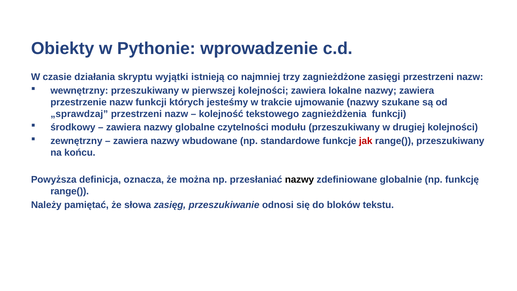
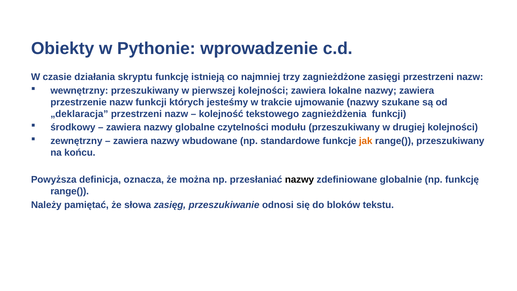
skryptu wyjątki: wyjątki -> funkcję (172, 77)
„sprawdzaj: „sprawdzaj -> „deklaracja (79, 114)
jak colour: red -> orange (366, 141)
